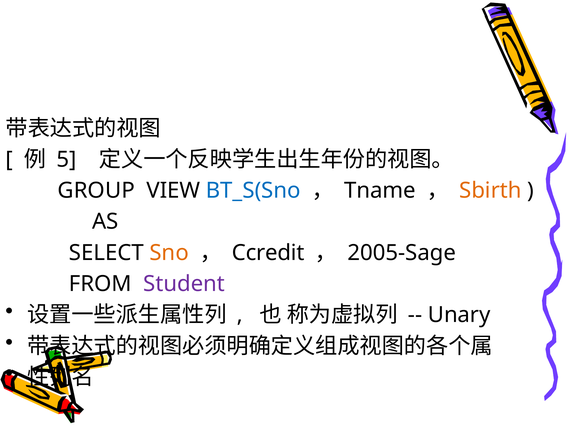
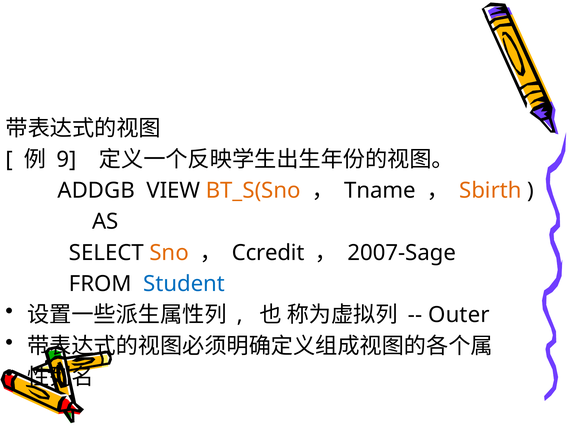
5: 5 -> 9 (66, 160)
GROUP: GROUP -> ADDGB (96, 191)
BT_S(Sno colour: blue -> orange (253, 191)
2005-Sage: 2005-Sage -> 2007-Sage (402, 253)
Student colour: purple -> blue (184, 284)
Unary: Unary -> Outer (459, 315)
